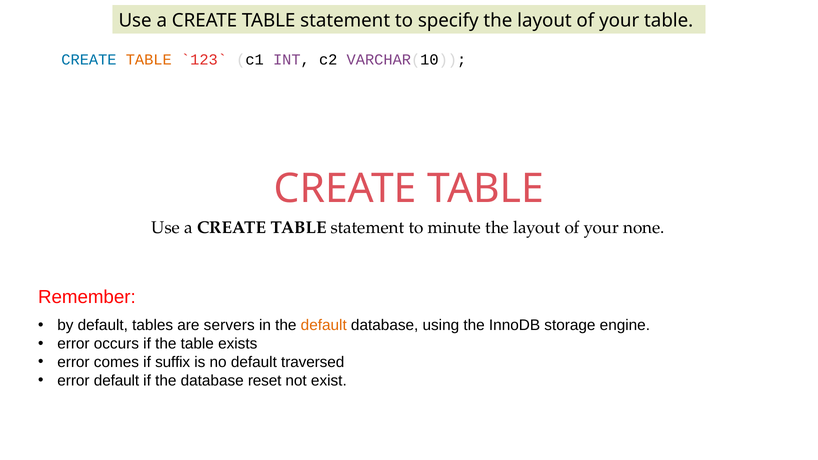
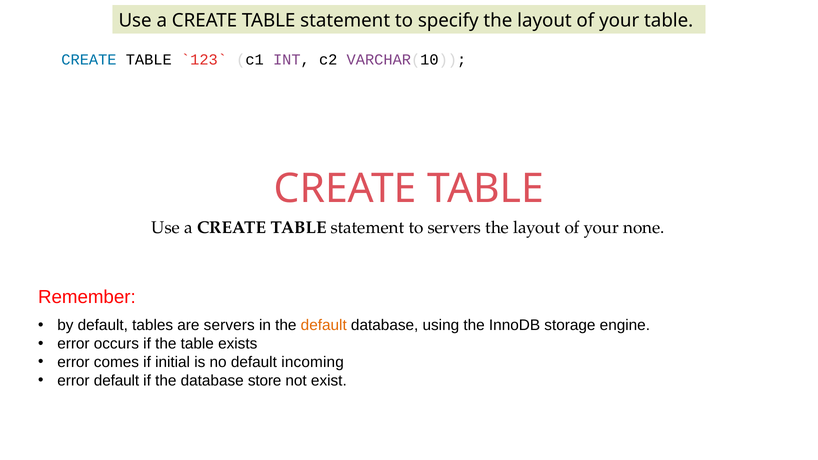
TABLE colour: orange -> black (149, 60)
to minute: minute -> servers (454, 228)
suffix: suffix -> initial (173, 362)
traversed: traversed -> incoming (313, 362)
reset: reset -> store (265, 381)
